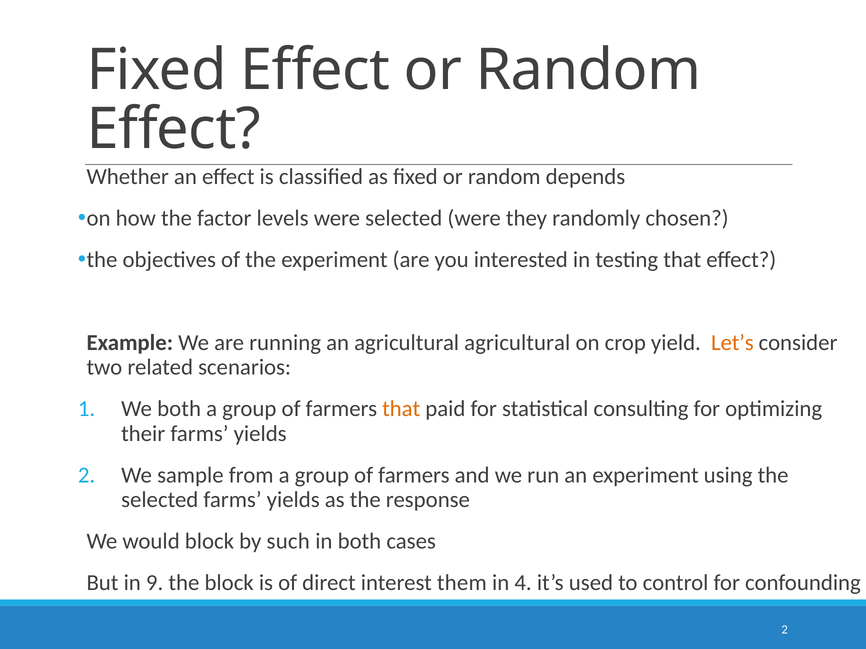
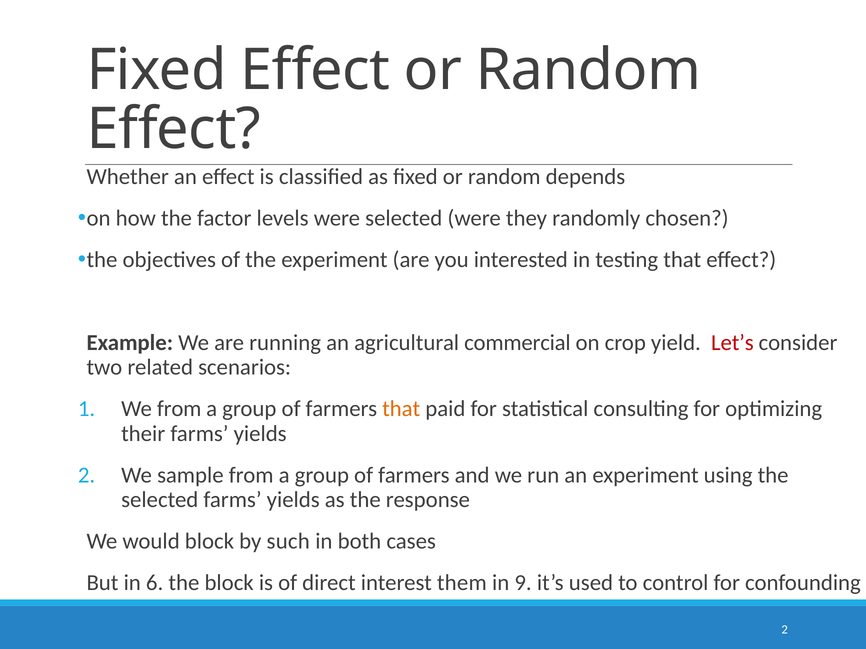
agricultural agricultural: agricultural -> commercial (517, 343)
Let’s colour: orange -> red (732, 343)
We both: both -> from (179, 409)
9: 9 -> 6 (155, 583)
4: 4 -> 9 (523, 583)
